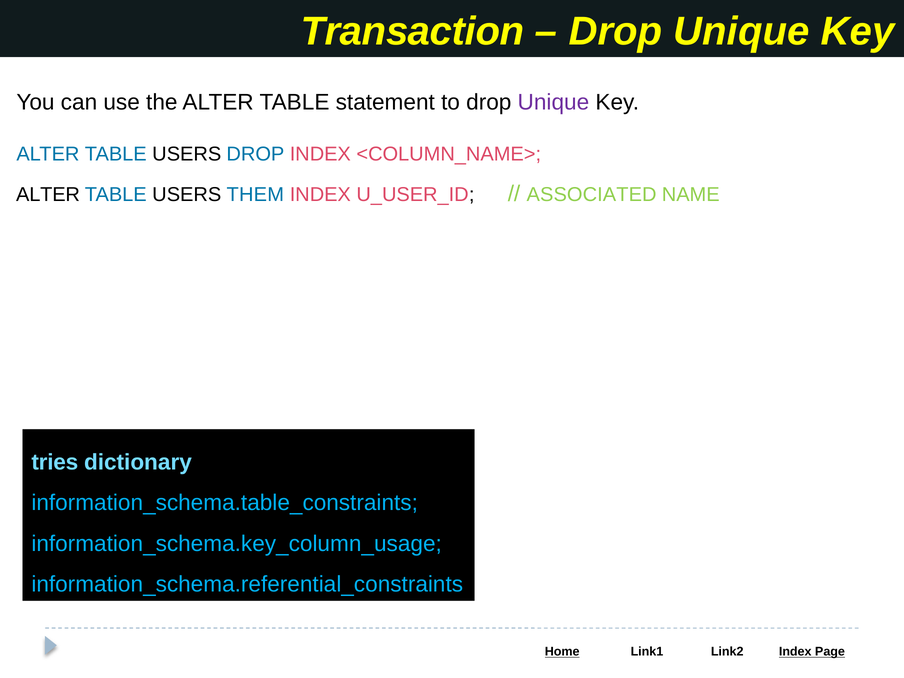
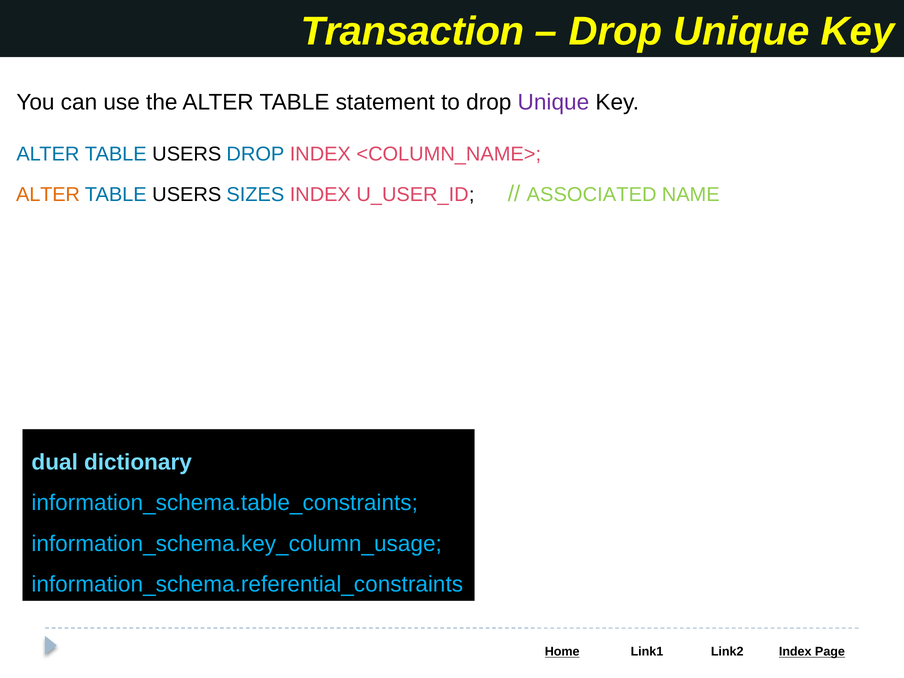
ALTER colour: black -> orange (48, 194)
THEM: THEM -> SIZES (255, 194)
tries: tries -> dual (55, 462)
